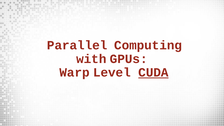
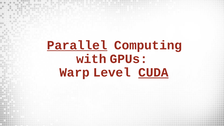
Parallel underline: none -> present (77, 45)
